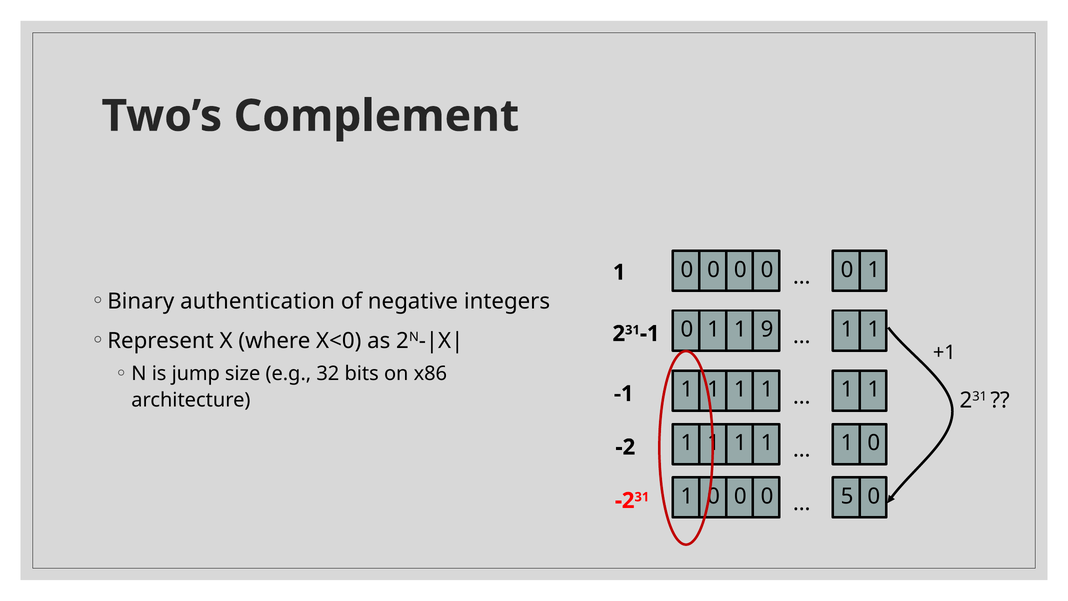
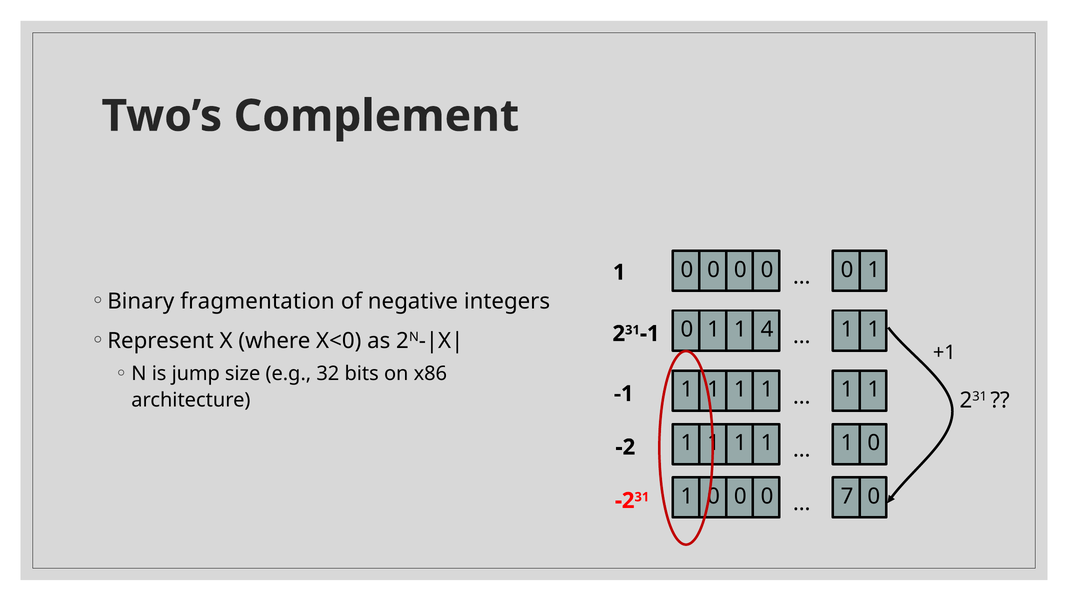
authentication: authentication -> fragmentation (258, 301)
9: 9 -> 4 (767, 329)
5: 5 -> 7 (847, 496)
